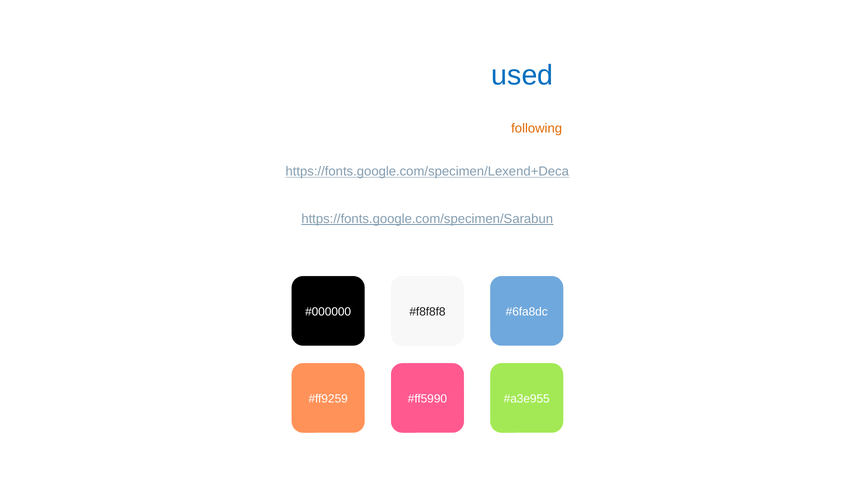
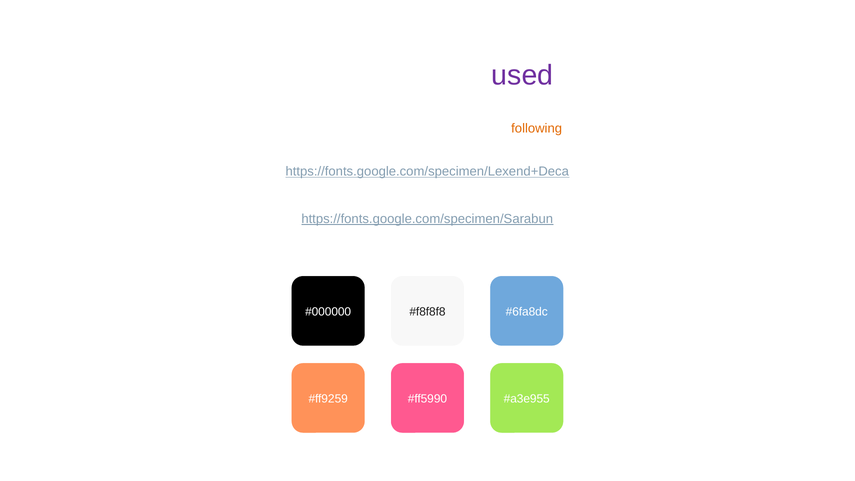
used colour: blue -> purple (522, 75)
